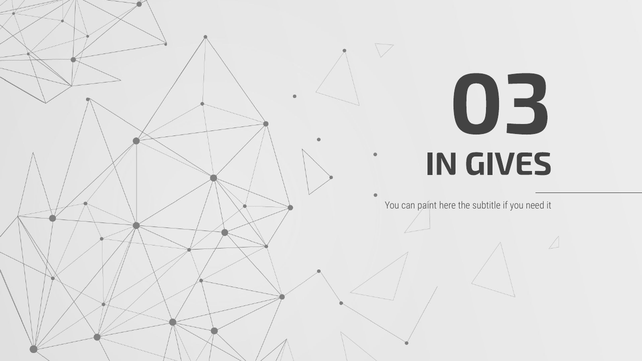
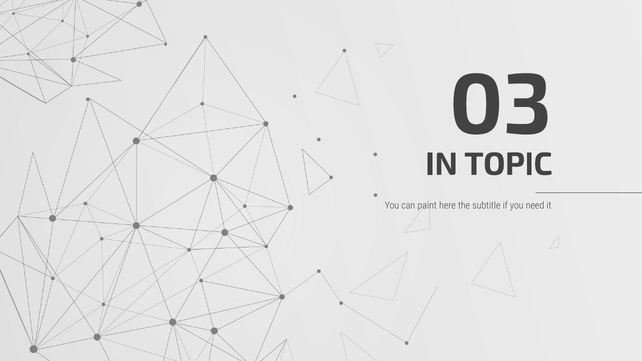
GIVES: GIVES -> TOPIC (508, 164)
